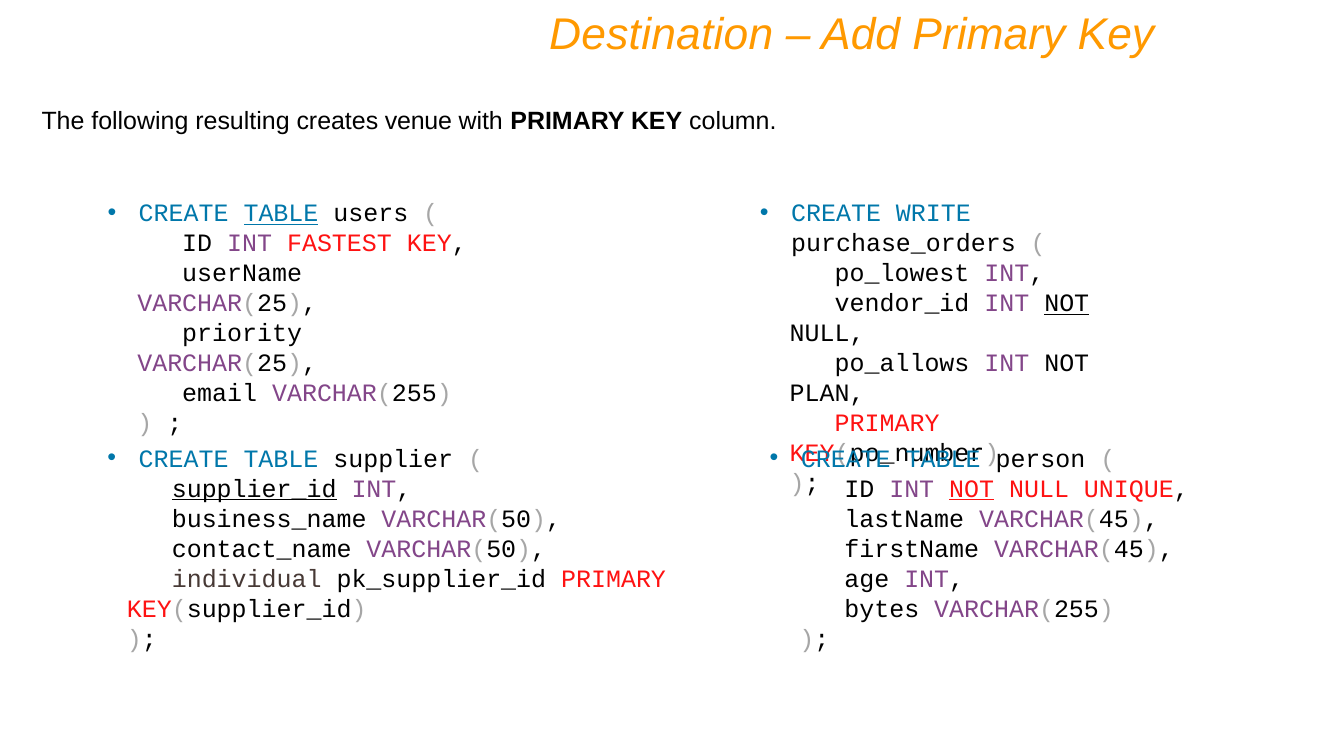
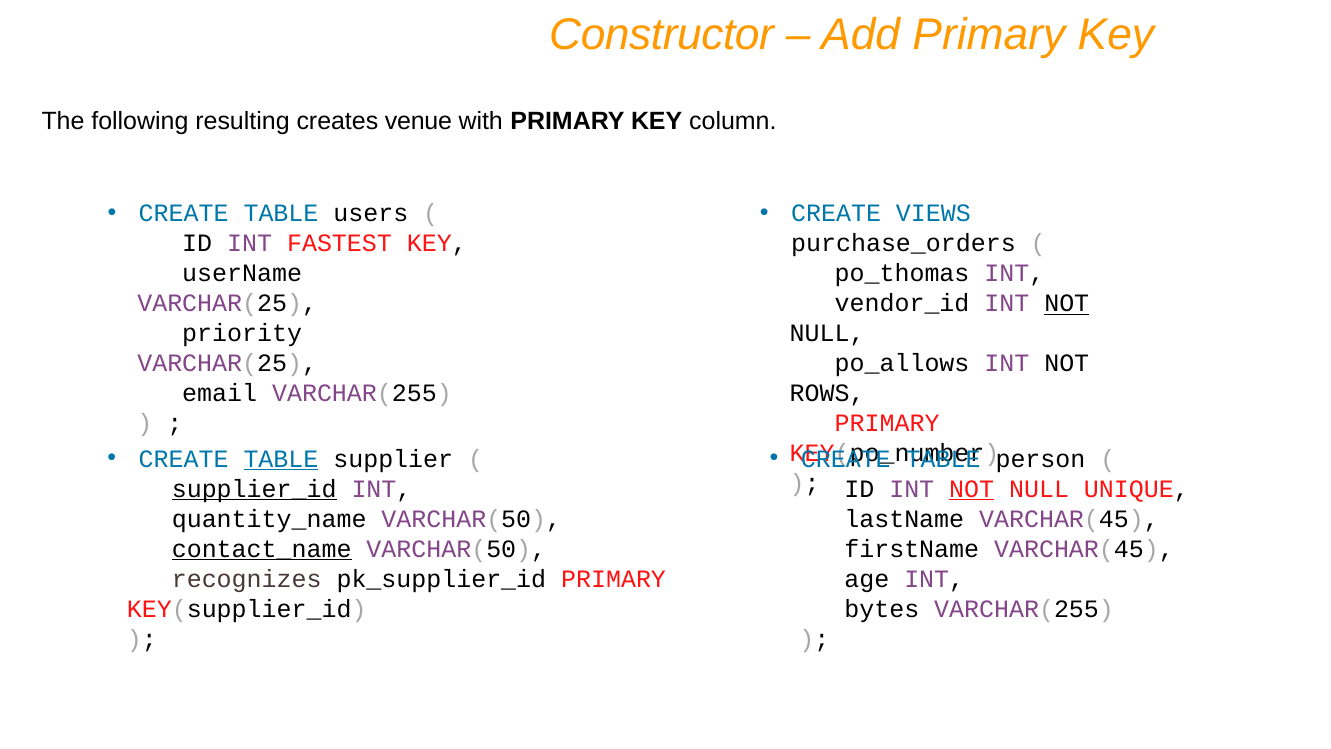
Destination: Destination -> Constructor (662, 35)
TABLE underline: present -> none (281, 214)
WRITE: WRITE -> VIEWS (933, 214)
po_lowest: po_lowest -> po_thomas (902, 274)
PLAN: PLAN -> ROWS (827, 393)
TABLE underline: none -> present (281, 459)
business_name: business_name -> quantity_name (269, 519)
contact_name underline: none -> present (262, 549)
individual: individual -> recognizes (247, 579)
